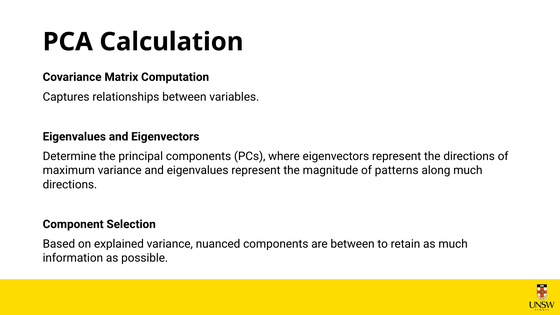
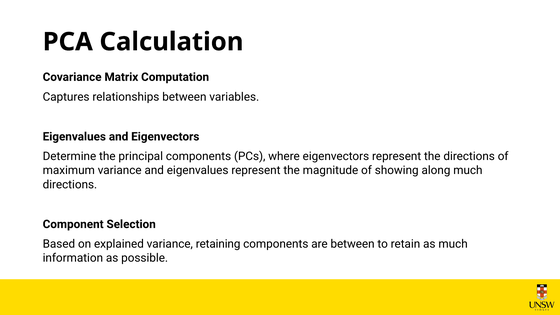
patterns: patterns -> showing (397, 170)
nuanced: nuanced -> retaining (218, 244)
